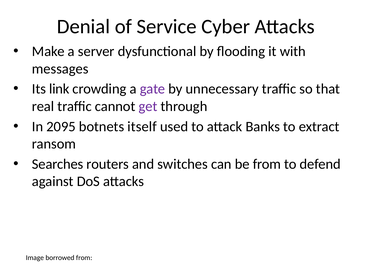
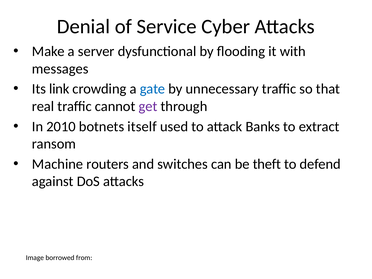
gate colour: purple -> blue (153, 89)
2095: 2095 -> 2010 (61, 127)
Searches: Searches -> Machine (58, 164)
be from: from -> theft (267, 164)
